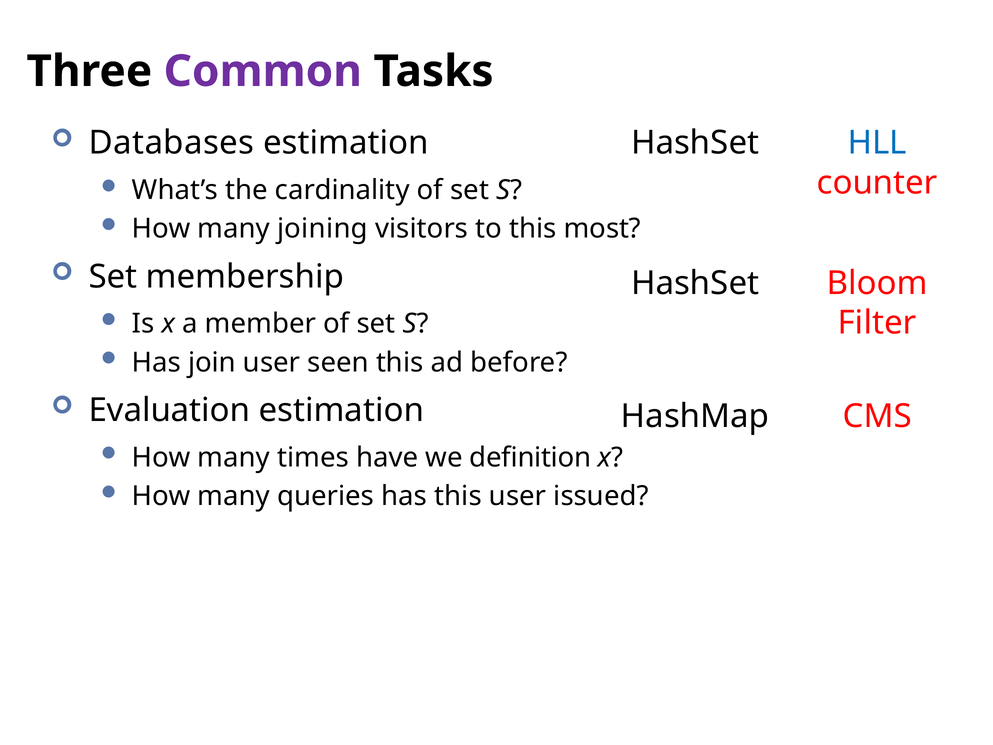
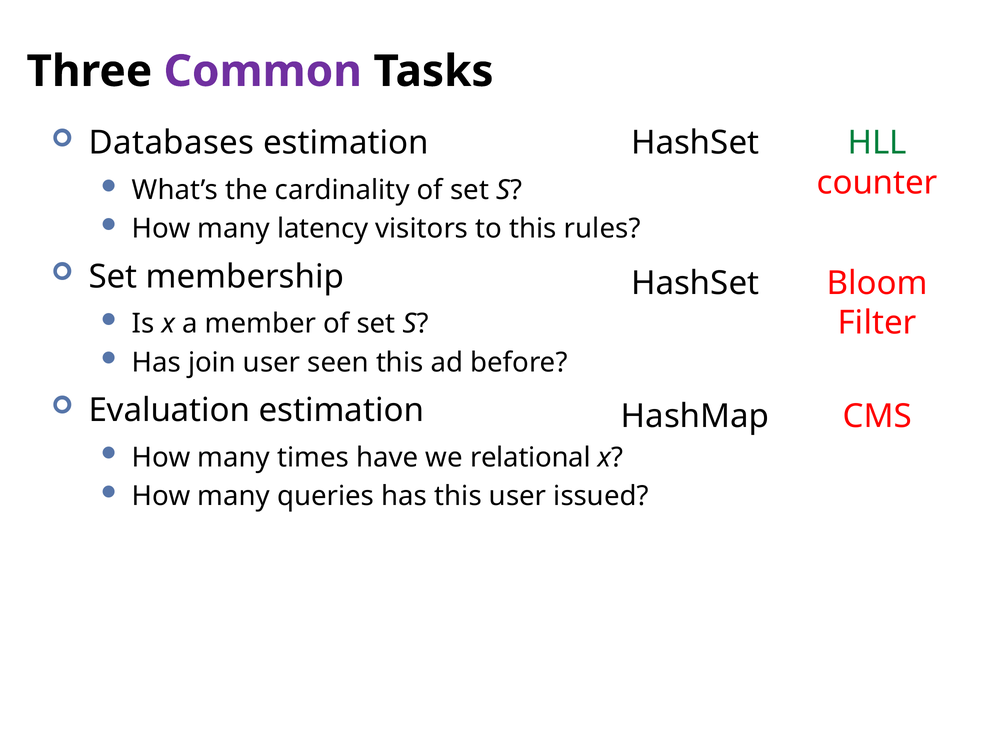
HLL colour: blue -> green (877, 143)
joining: joining -> latency (323, 229)
most: most -> rules (602, 229)
definition: definition -> relational (530, 457)
